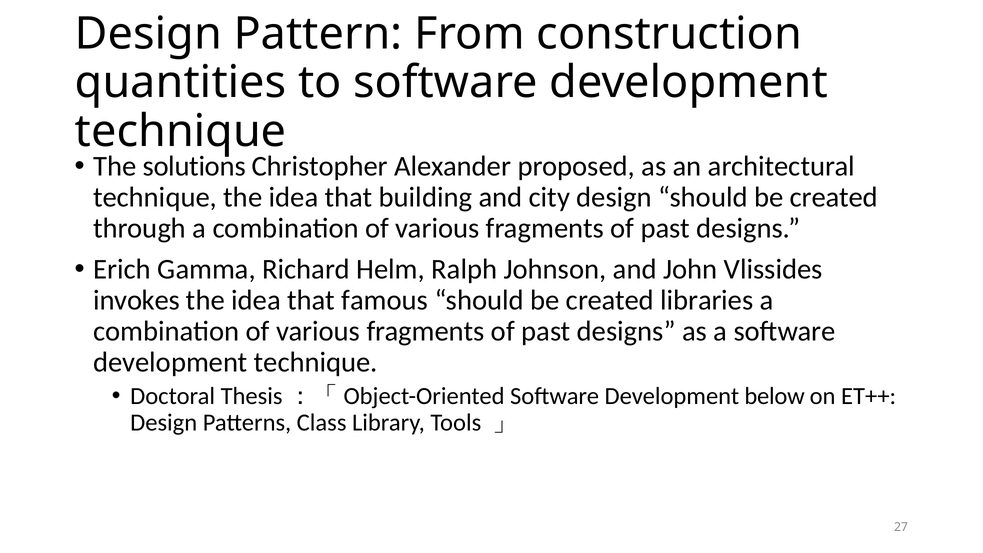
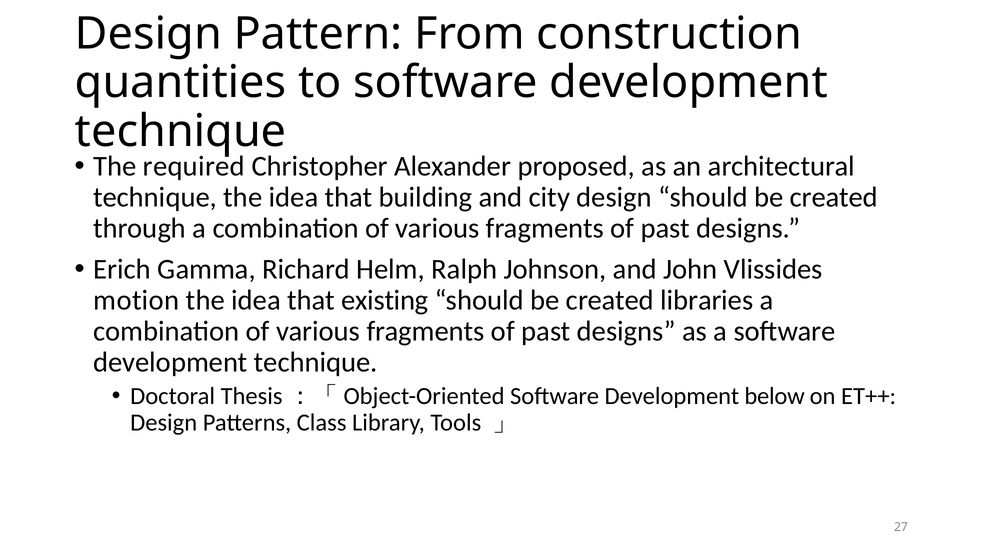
solutions: solutions -> required (194, 166)
invokes: invokes -> motion (136, 300)
famous: famous -> existing (385, 300)
